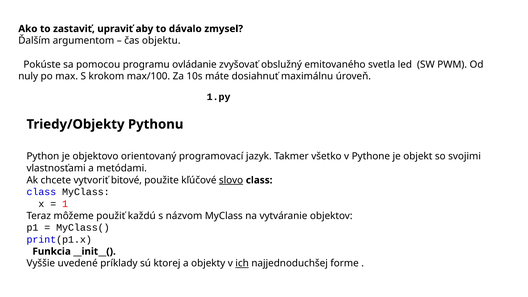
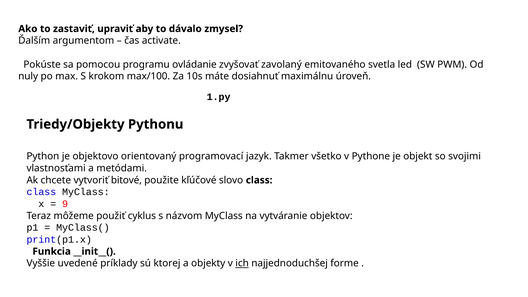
objektu: objektu -> activate (161, 41)
obslužný: obslužný -> zavolaný (281, 64)
slovo underline: present -> none (231, 180)
1: 1 -> 9 (65, 204)
každú: každú -> cyklus (142, 216)
